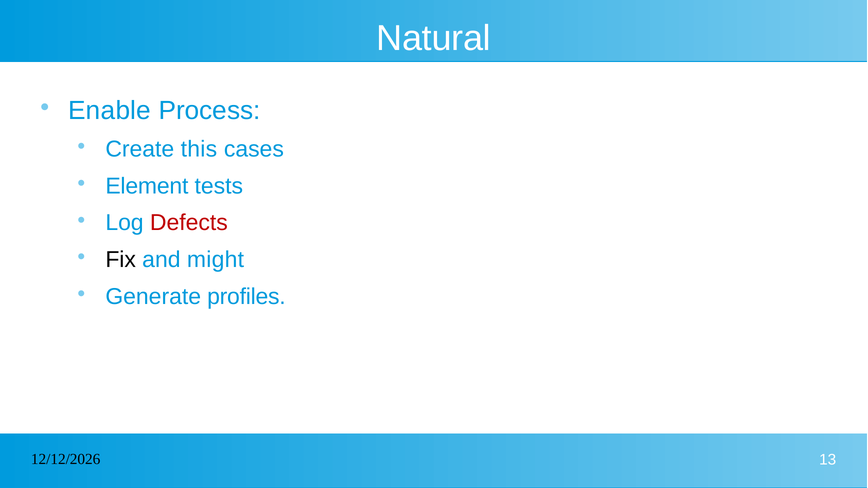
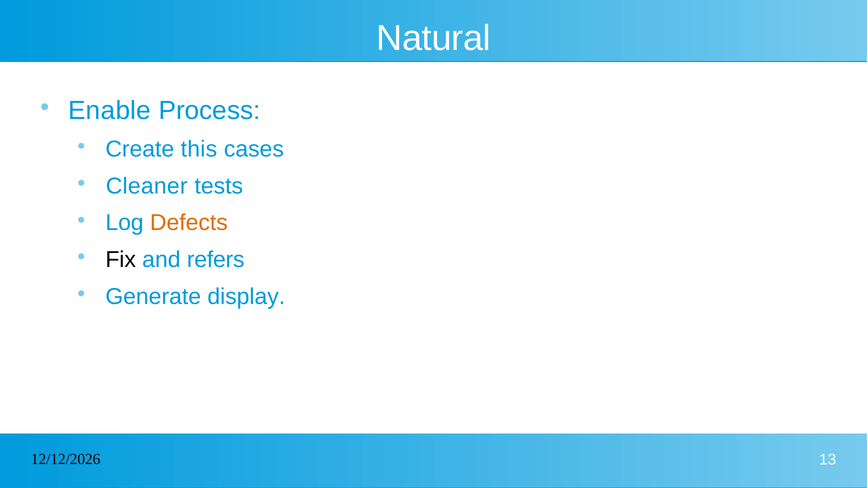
Element: Element -> Cleaner (147, 186)
Defects colour: red -> orange (189, 223)
might: might -> refers (216, 260)
profiles: profiles -> display (246, 297)
